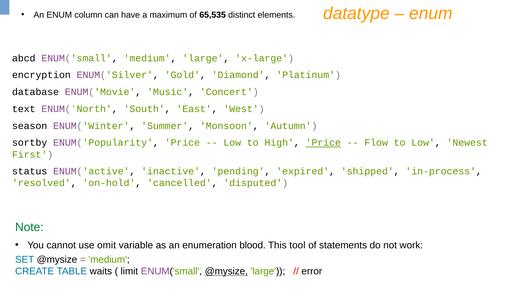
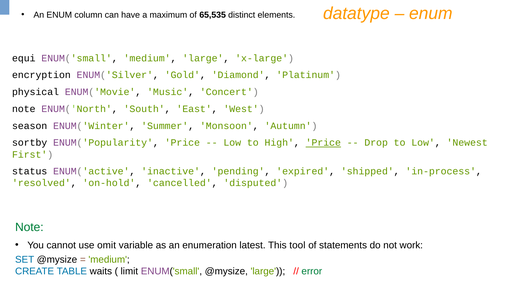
abcd: abcd -> equi (24, 58)
database: database -> physical (36, 92)
text: text -> note (24, 109)
Flow: Flow -> Drop (376, 143)
blood: blood -> latest (253, 246)
@mysize underline: present -> none (226, 272)
error colour: black -> green (312, 272)
